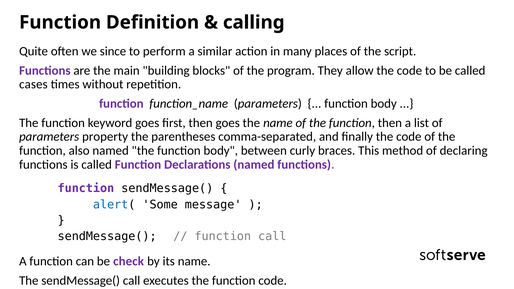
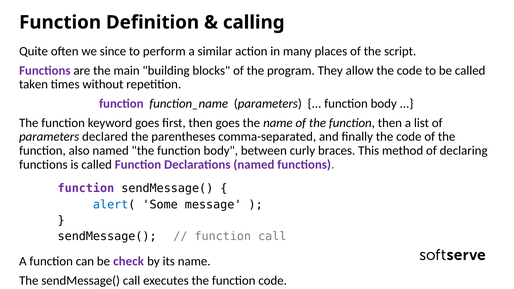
cases: cases -> taken (33, 84)
property: property -> declared (105, 137)
